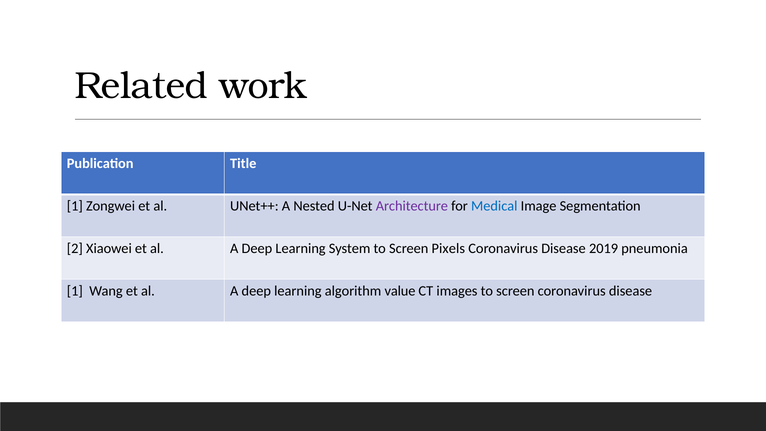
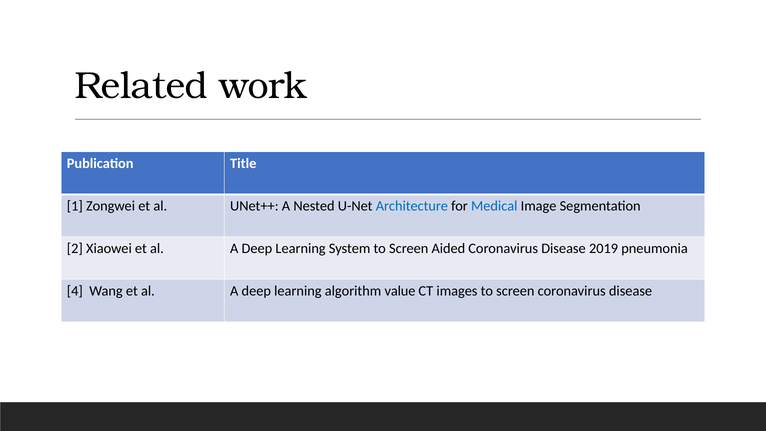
Architecture colour: purple -> blue (412, 206)
Pixels: Pixels -> Aided (448, 249)
1: 1 -> 4 (75, 291)
